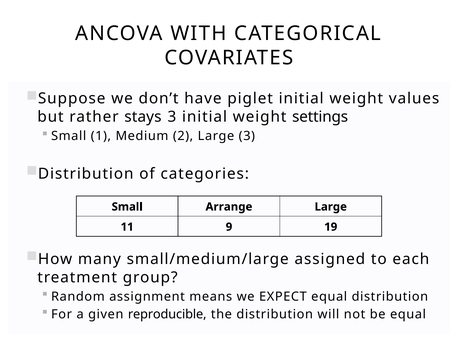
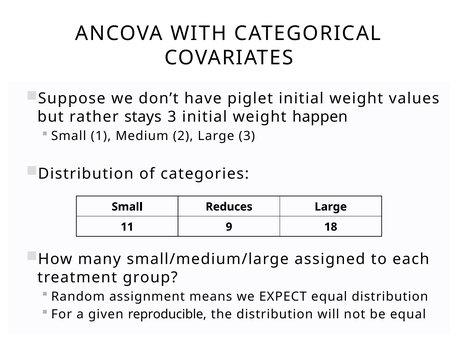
settings: settings -> happen (320, 117)
Arrange: Arrange -> Reduces (229, 207)
19: 19 -> 18 (331, 227)
